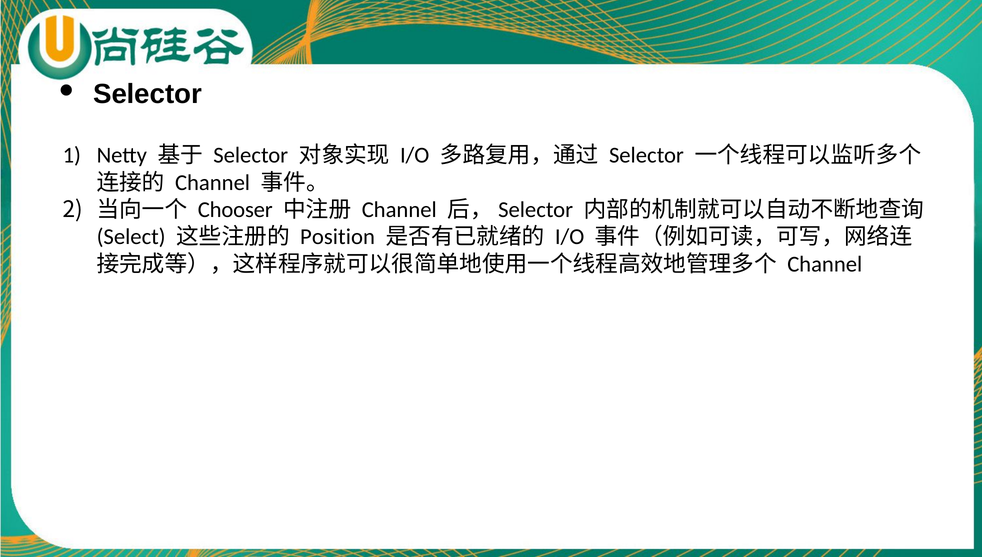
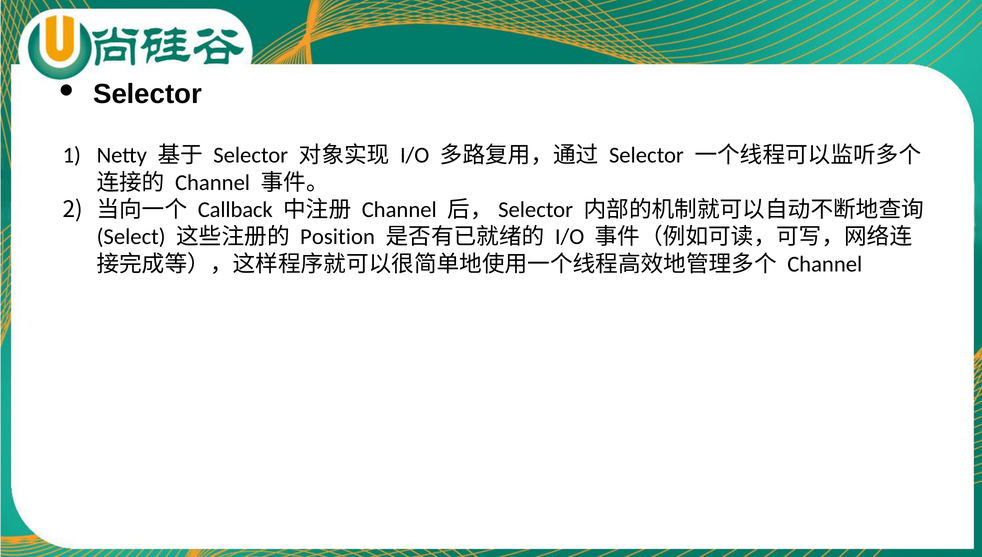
Chooser: Chooser -> Callback (235, 210)
